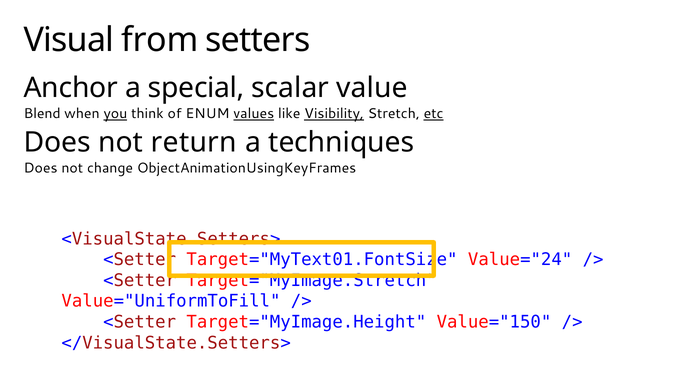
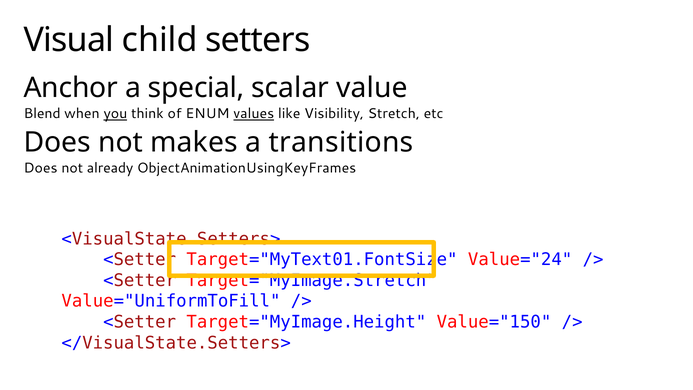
from: from -> child (160, 40)
Visibility underline: present -> none (334, 114)
etc underline: present -> none (434, 114)
return: return -> makes (194, 142)
techniques: techniques -> transitions (341, 142)
change: change -> already (110, 168)
